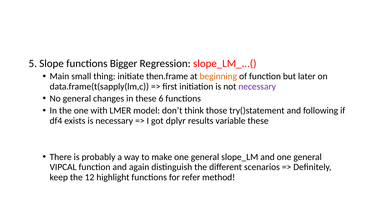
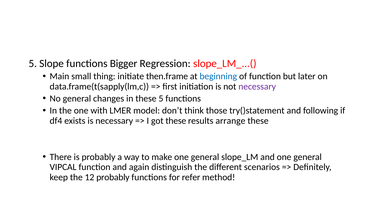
beginning colour: orange -> blue (218, 76)
these 6: 6 -> 5 (161, 98)
got dplyr: dplyr -> these (176, 121)
variable: variable -> arrange (230, 121)
12 highlight: highlight -> probably (113, 177)
